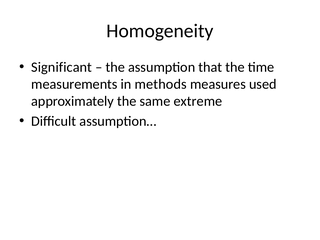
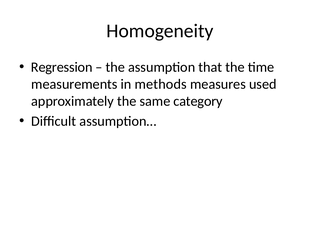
Significant: Significant -> Regression (62, 67)
extreme: extreme -> category (198, 101)
